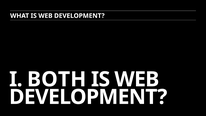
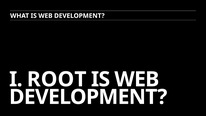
BOTH: BOTH -> ROOT (57, 79)
